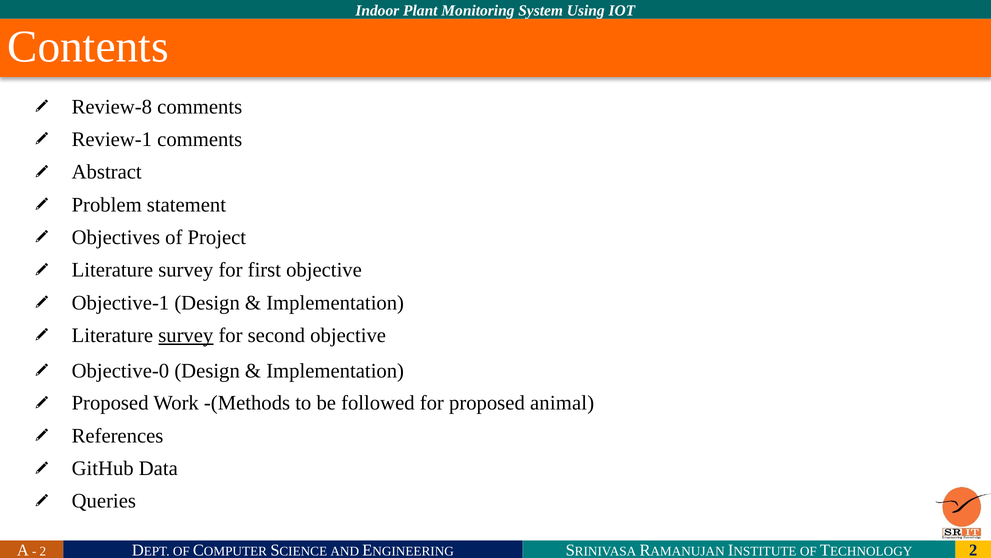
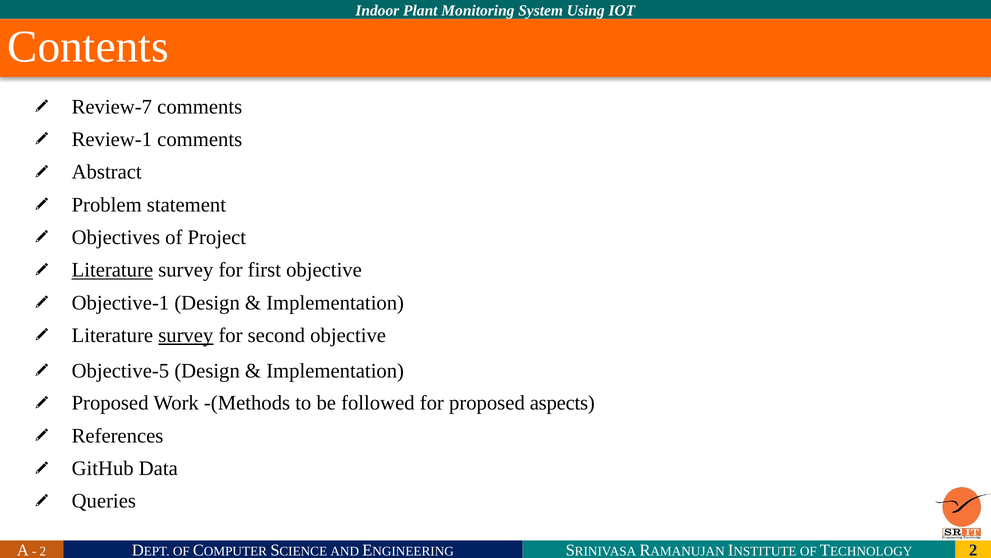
Review-8: Review-8 -> Review-7 (112, 107)
Literature underline: none -> present (112, 270)
Objective-0: Objective-0 -> Objective-5 (120, 370)
animal: animal -> aspects (562, 403)
